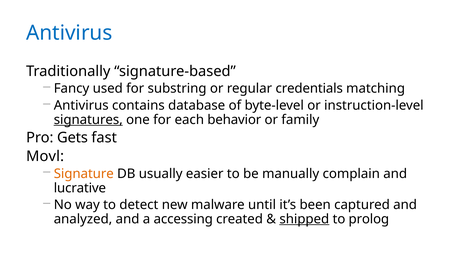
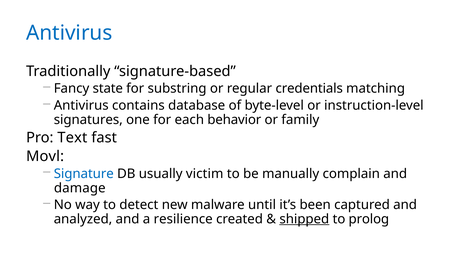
used: used -> state (108, 88)
signatures underline: present -> none (88, 119)
Gets: Gets -> Text (72, 137)
Signature colour: orange -> blue (84, 173)
easier: easier -> victim (205, 173)
lucrative: lucrative -> damage (80, 188)
accessing: accessing -> resilience (183, 219)
